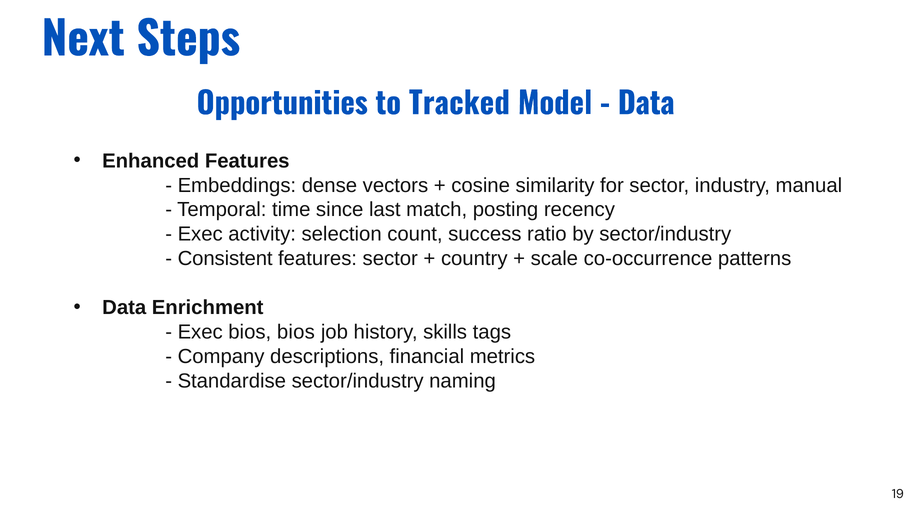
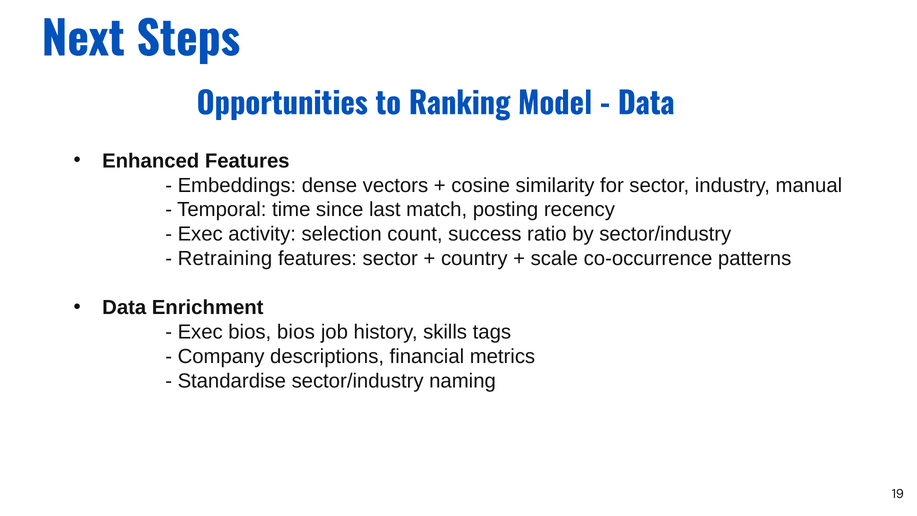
Tracked: Tracked -> Ranking (460, 104)
Consistent: Consistent -> Retraining (225, 259)
